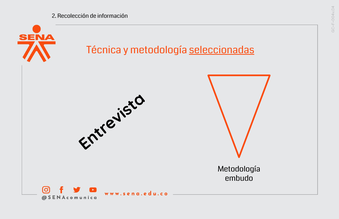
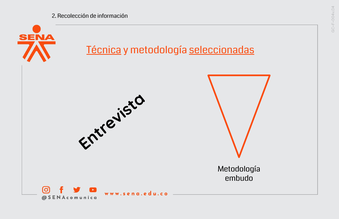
Técnica underline: none -> present (104, 50)
